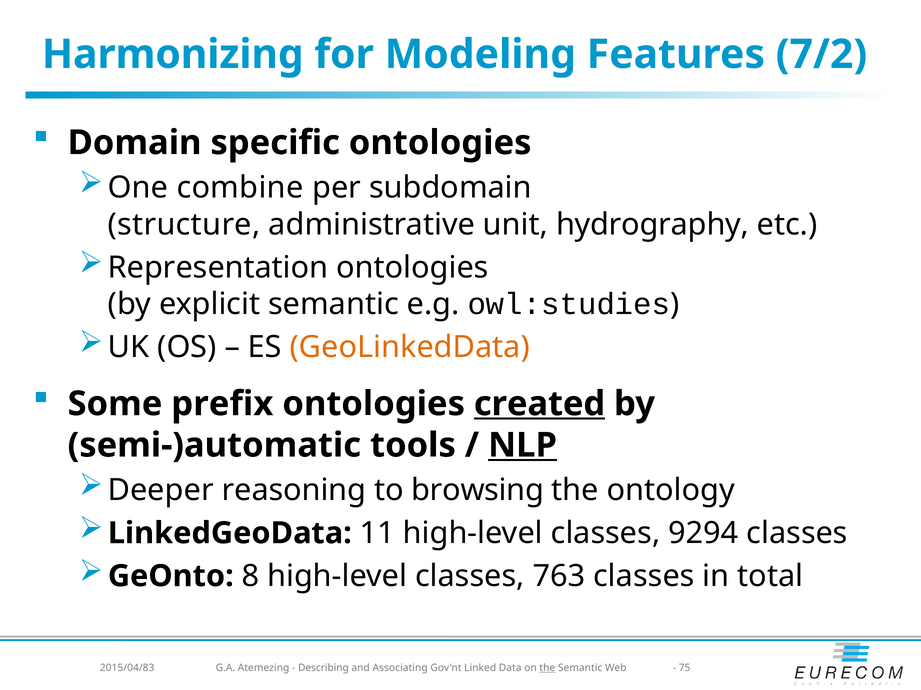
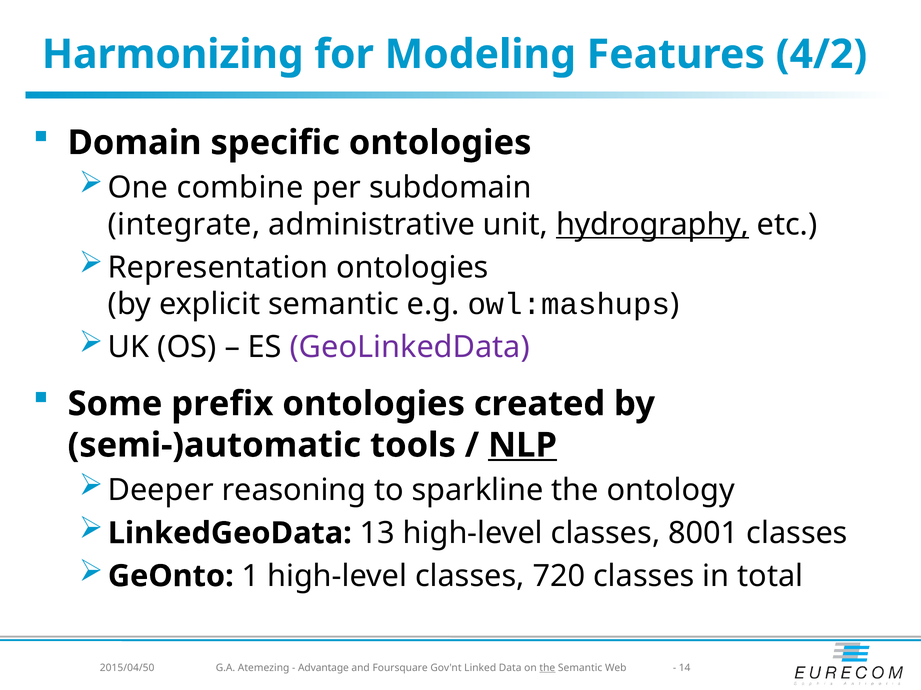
7/2: 7/2 -> 4/2 (821, 54)
structure: structure -> integrate (184, 225)
hydrography underline: none -> present (653, 225)
owl:studies: owl:studies -> owl:mashups (569, 305)
GeoLinkedData colour: orange -> purple (410, 348)
created underline: present -> none (540, 404)
browsing: browsing -> sparkline (478, 491)
11: 11 -> 13 (377, 534)
9294: 9294 -> 8001 (703, 534)
8: 8 -> 1 (250, 577)
763: 763 -> 720 (559, 577)
2015/04/83: 2015/04/83 -> 2015/04/50 (127, 669)
Describing: Describing -> Advantage (323, 669)
Associating: Associating -> Foursquare (400, 669)
75: 75 -> 14 (685, 669)
